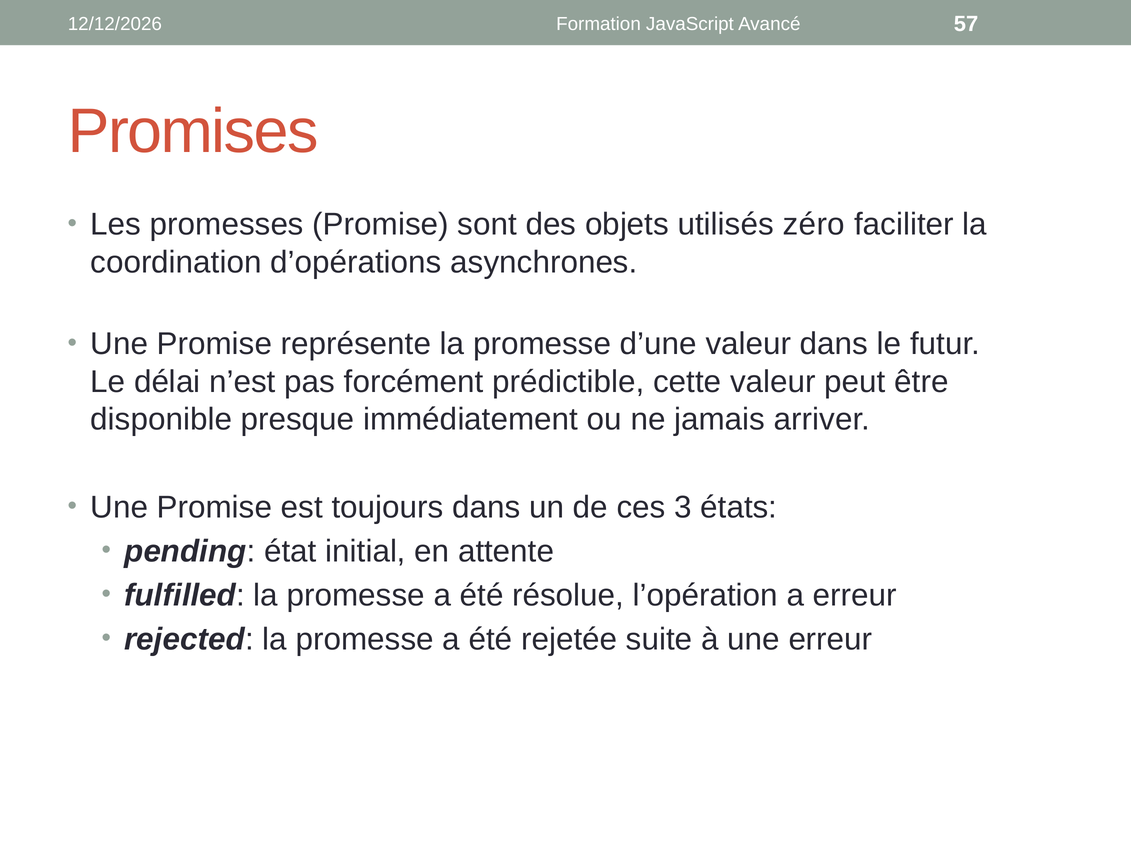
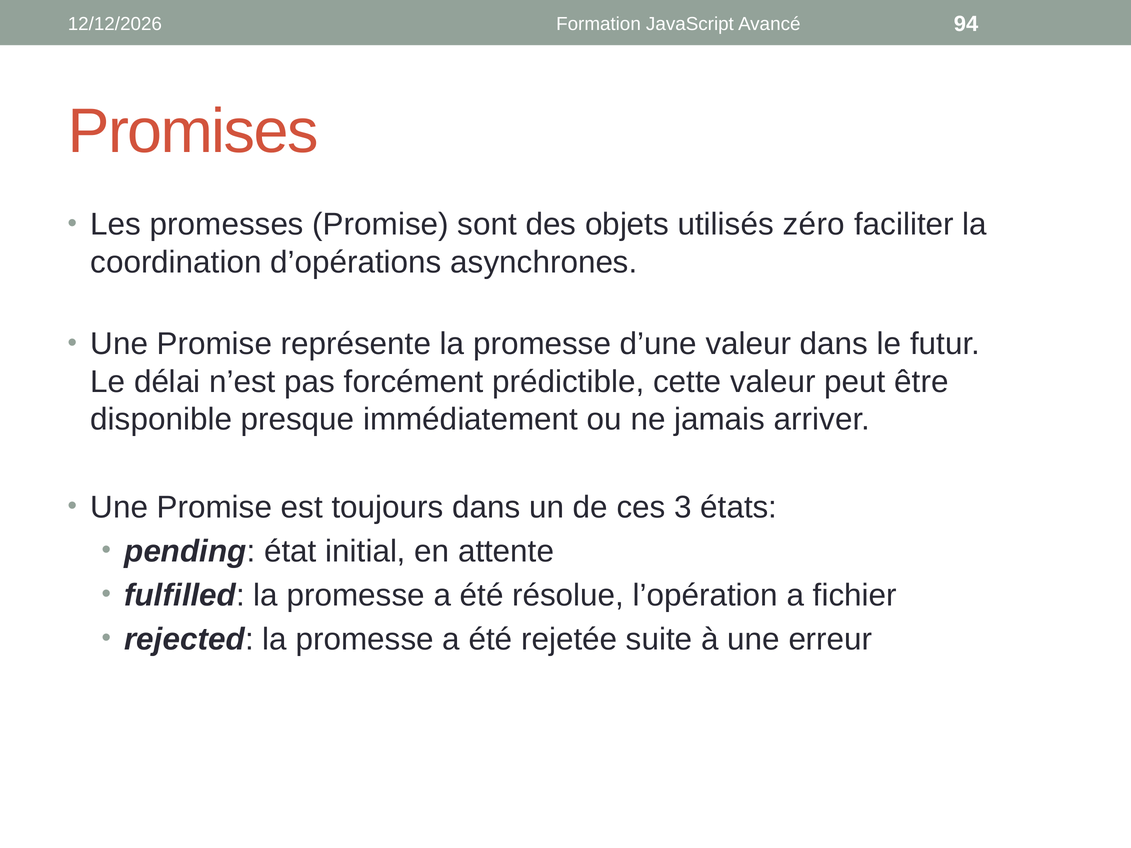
57: 57 -> 94 (966, 24)
a erreur: erreur -> fichier (855, 595)
